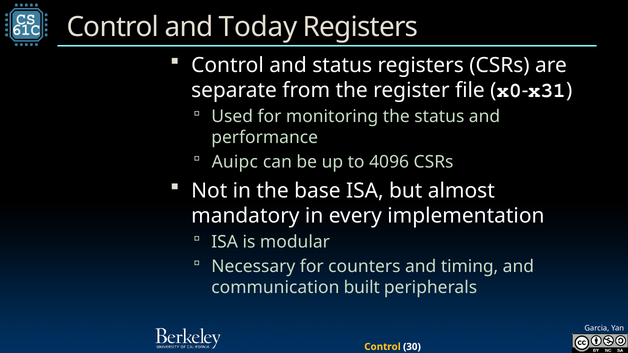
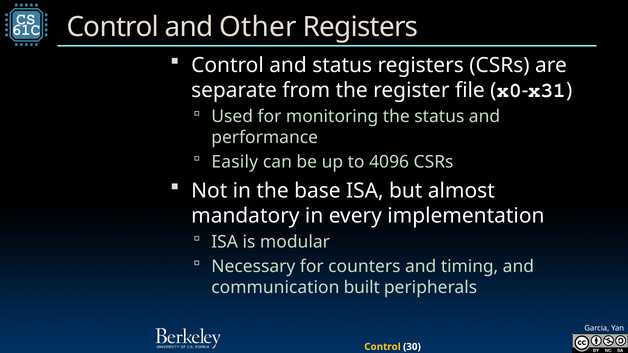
Today: Today -> Other (258, 27)
Auipc: Auipc -> Easily (235, 162)
